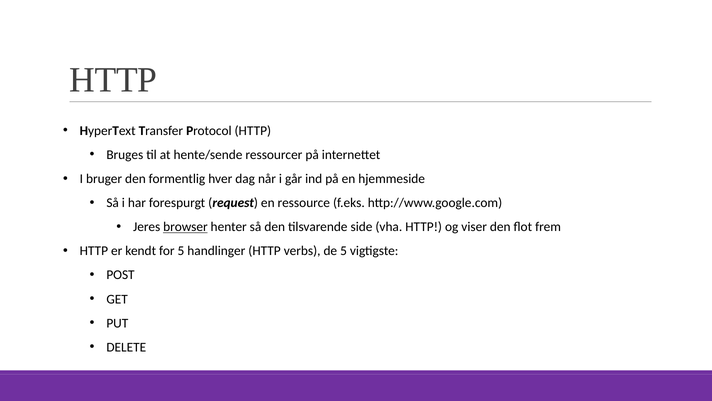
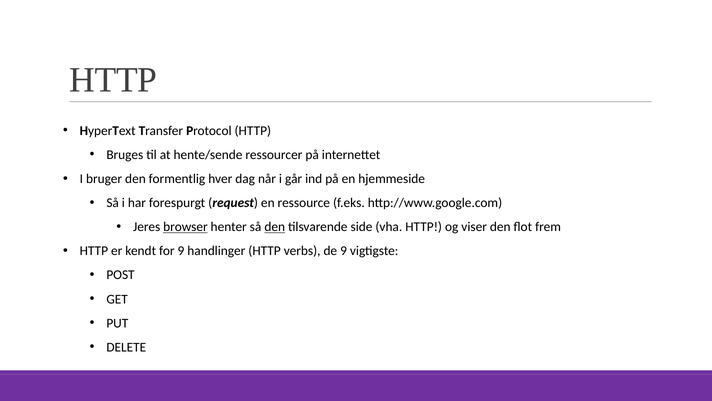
den underline: none -> present (275, 227)
for 5: 5 -> 9 (181, 251)
de 5: 5 -> 9 (344, 251)
